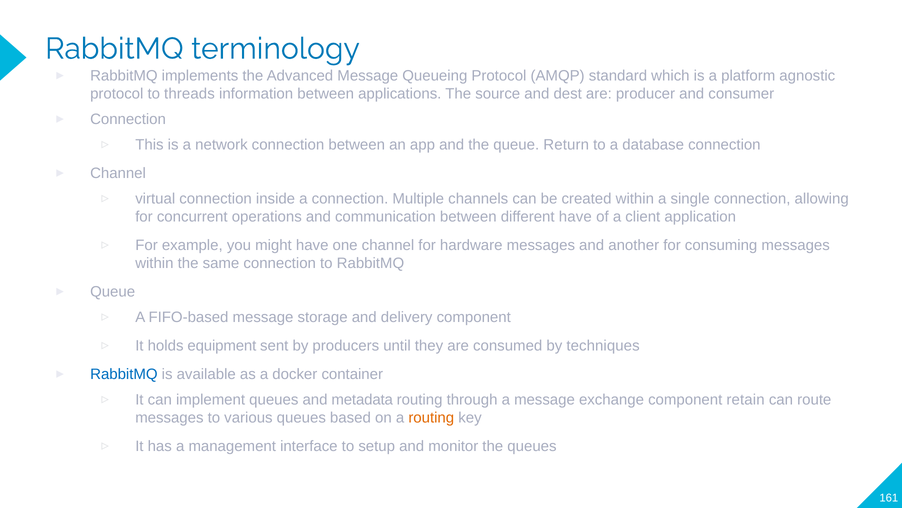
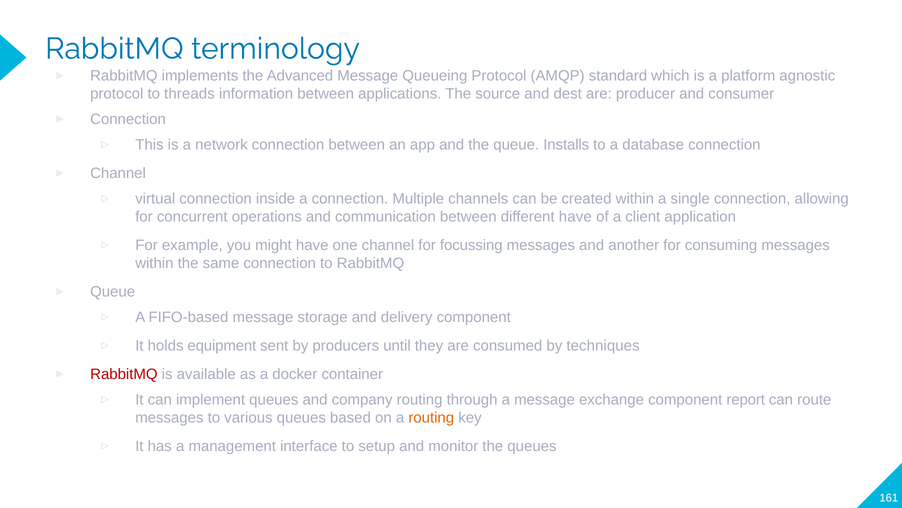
Return: Return -> Installs (566, 145)
hardware: hardware -> focussing (471, 245)
RabbitMQ colour: blue -> red (124, 374)
metadata: metadata -> company (362, 399)
retain: retain -> report (746, 399)
